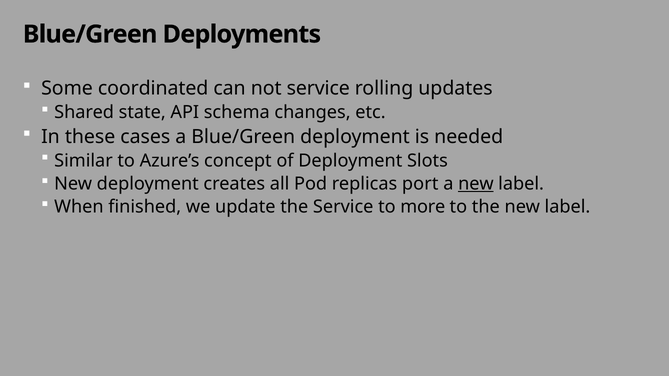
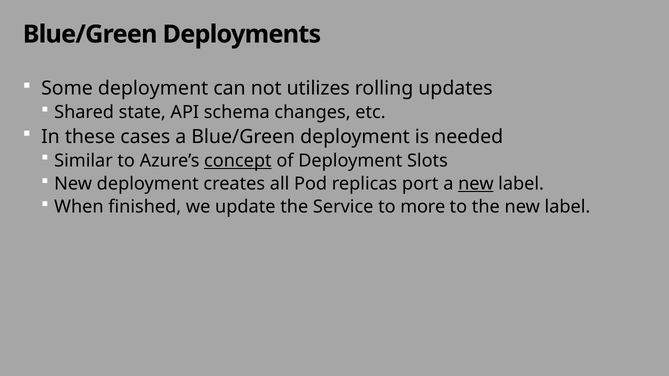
Some coordinated: coordinated -> deployment (153, 89)
not service: service -> utilizes (318, 89)
concept underline: none -> present (238, 161)
